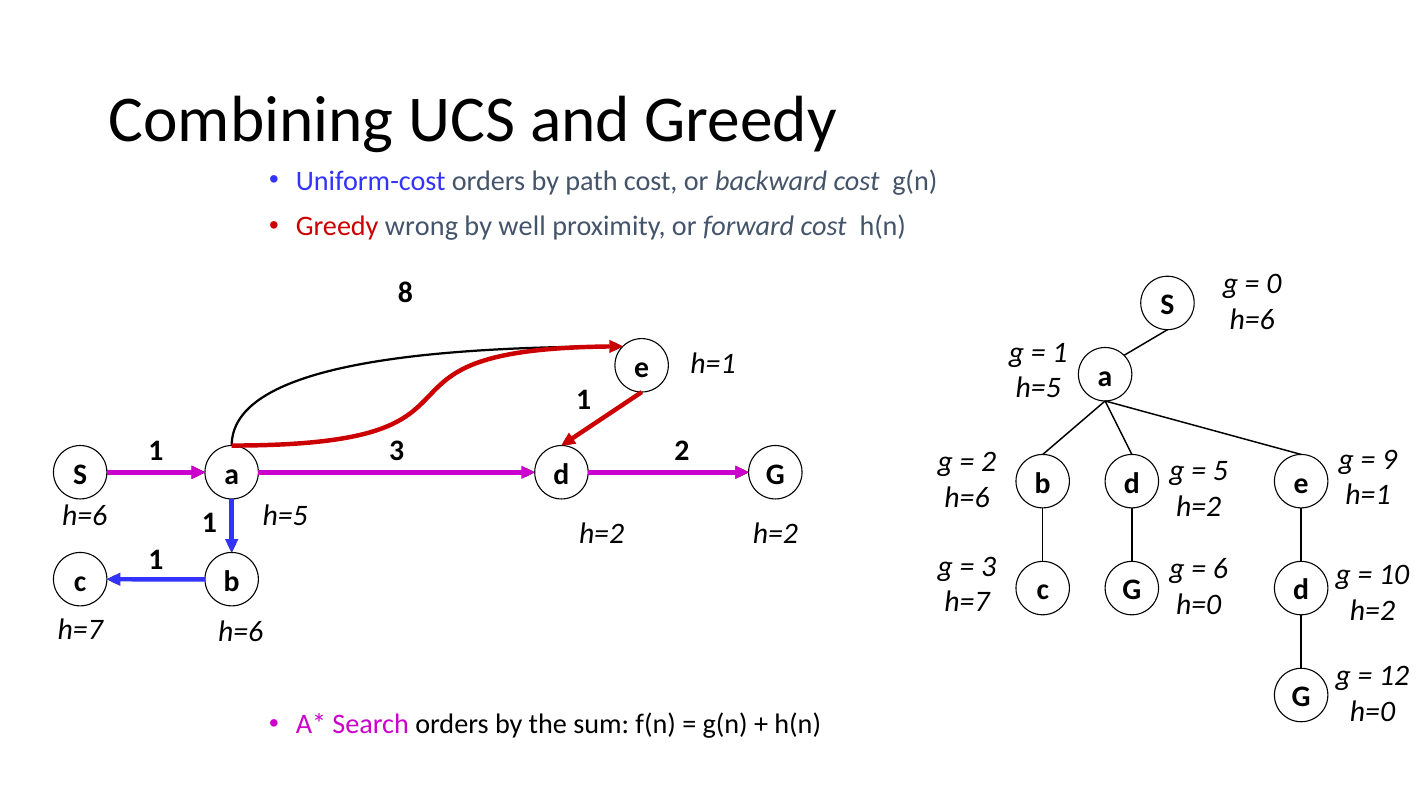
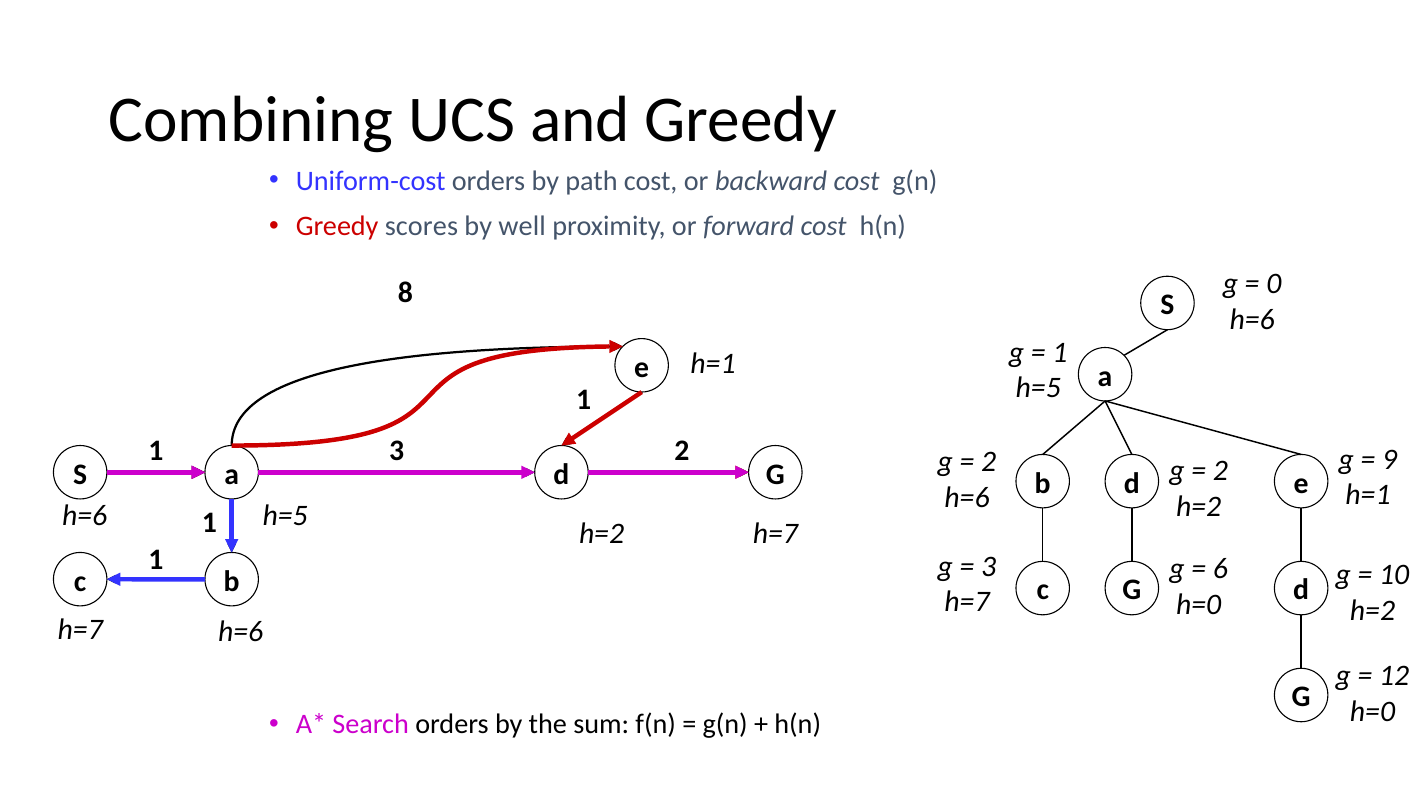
wrong: wrong -> scores (421, 226)
5: 5 -> 2 (1220, 471)
h=2: h=2 -> h=7 (775, 533)
